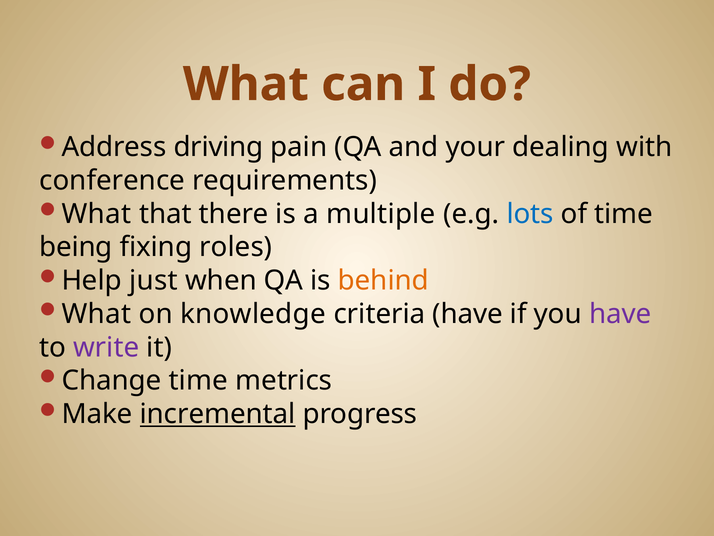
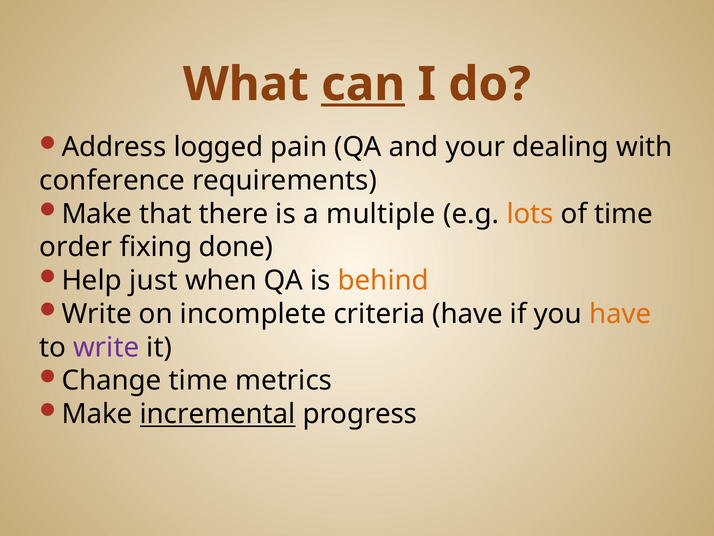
can underline: none -> present (363, 84)
driving: driving -> logged (218, 147)
What: What -> Make (97, 214)
lots colour: blue -> orange (530, 214)
being: being -> order (76, 247)
roles: roles -> done (236, 247)
What: What -> Write (97, 314)
knowledge: knowledge -> incomplete (253, 314)
have colour: purple -> orange (620, 314)
